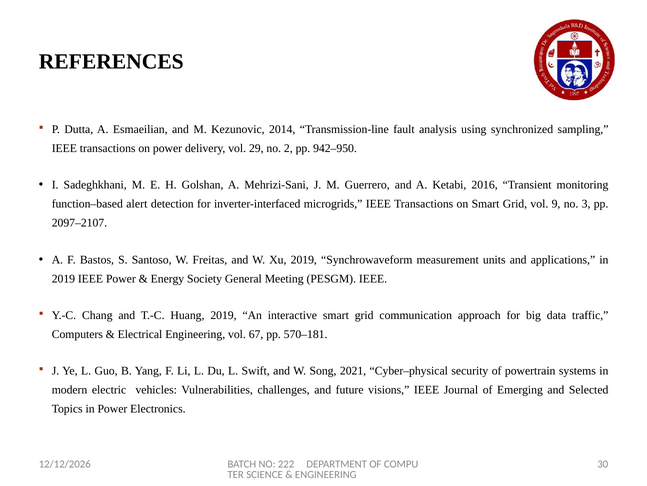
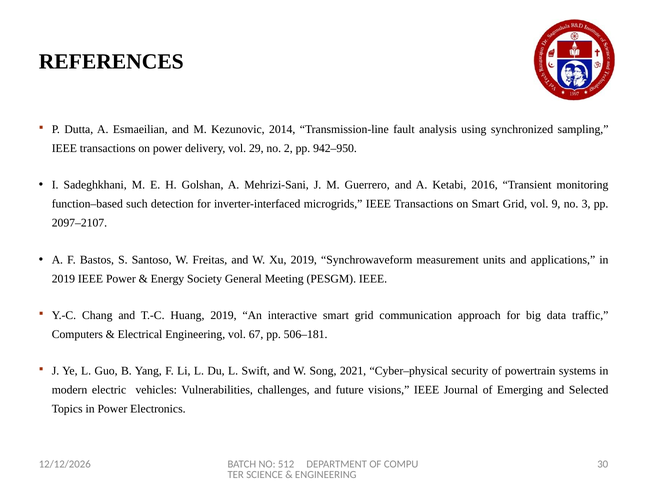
alert: alert -> such (137, 204)
570–181: 570–181 -> 506–181 (306, 334)
222: 222 -> 512 (286, 463)
